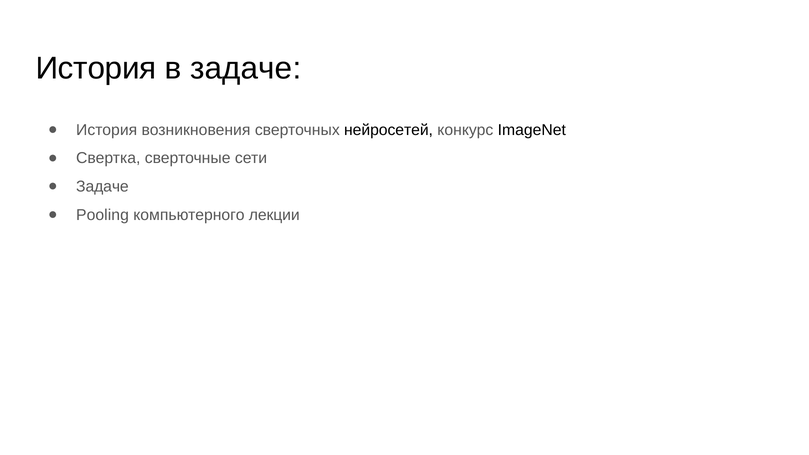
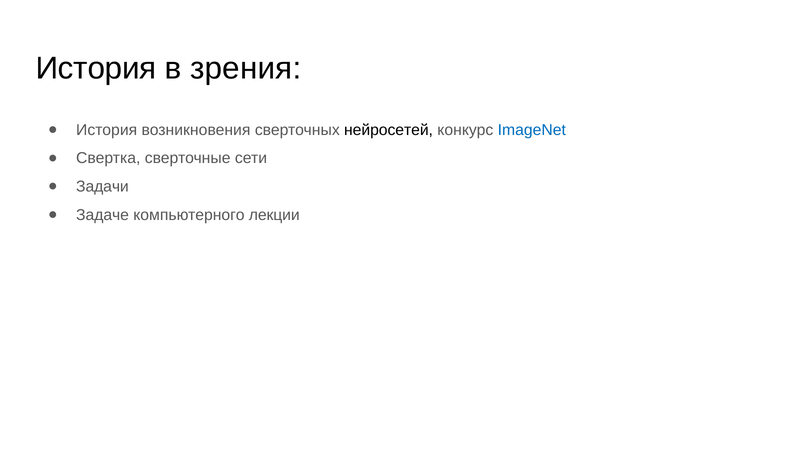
в задаче: задаче -> зрения (246, 69)
ImageNet colour: black -> blue (532, 130)
Задаче: Задаче -> Задачи (102, 187)
Pooling: Pooling -> Задаче (103, 215)
